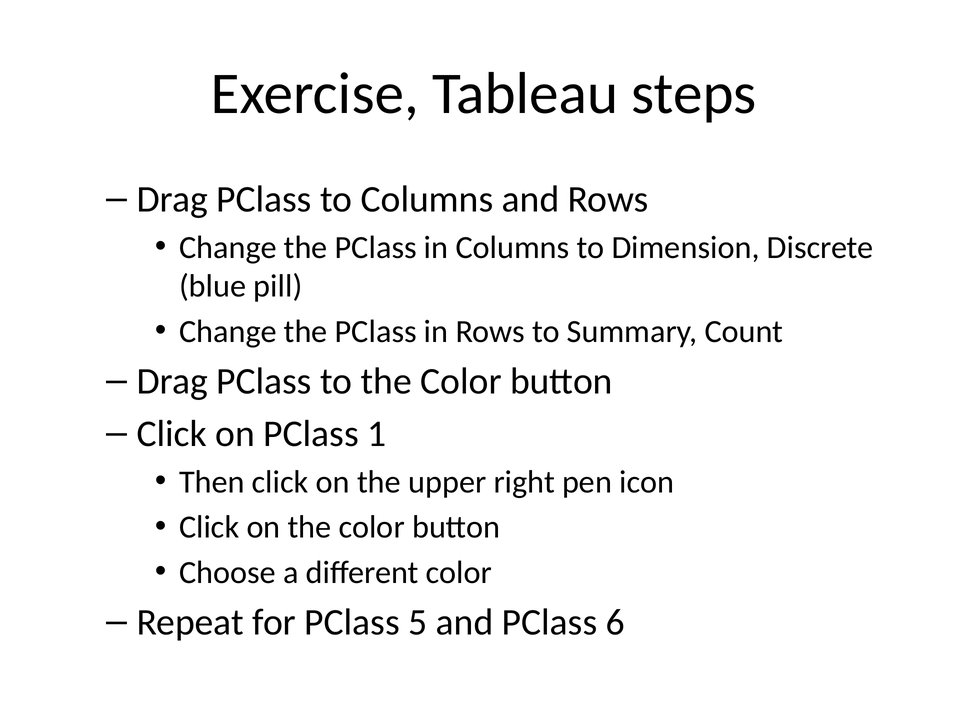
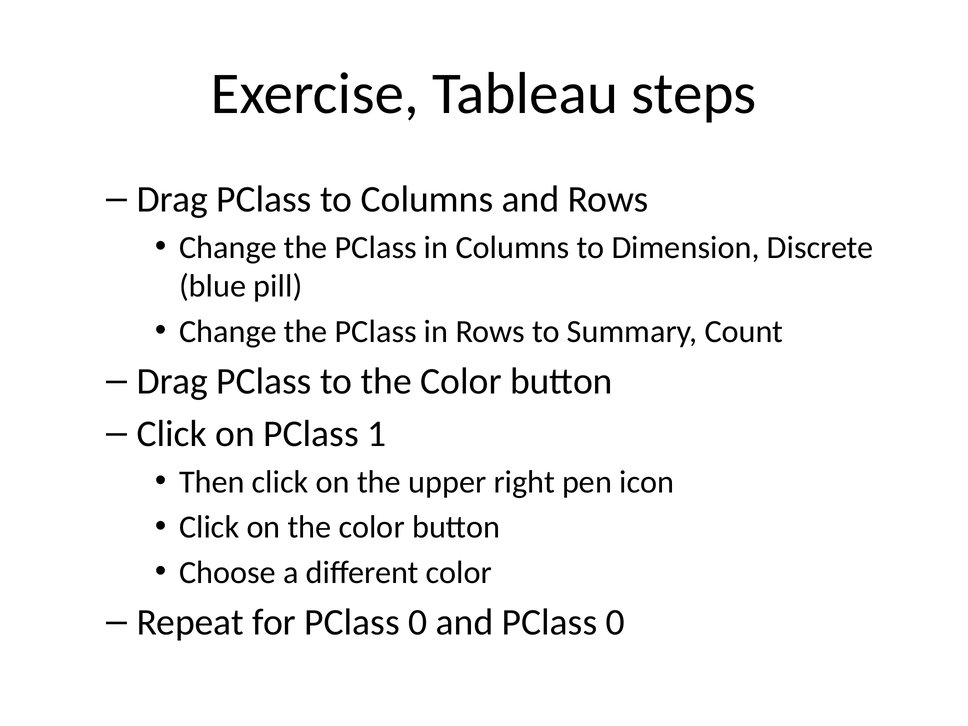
for PClass 5: 5 -> 0 (418, 622)
and PClass 6: 6 -> 0 (615, 622)
